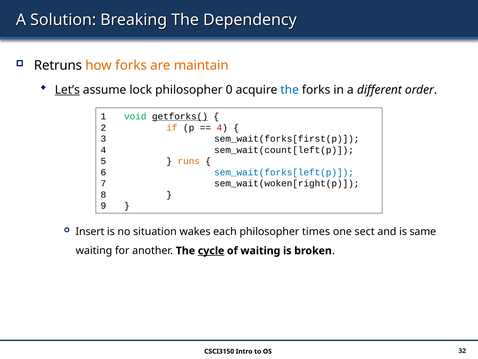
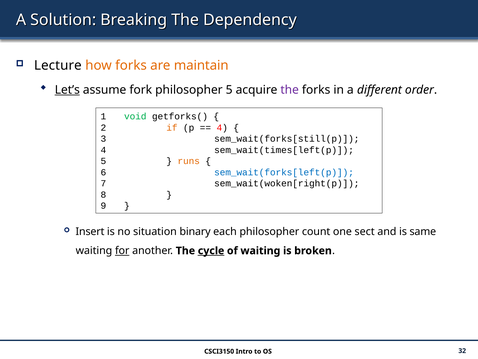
Retruns: Retruns -> Lecture (58, 65)
lock: lock -> fork (141, 90)
philosopher 0: 0 -> 5 (229, 90)
the colour: blue -> purple (290, 90)
getforks( underline: present -> none (180, 116)
sem_wait(forks[first(p: sem_wait(forks[first(p -> sem_wait(forks[still(p (287, 139)
sem_wait(count[left(p: sem_wait(count[left(p -> sem_wait(times[left(p (284, 150)
wakes: wakes -> binary (195, 231)
times: times -> count (316, 231)
for underline: none -> present (122, 250)
